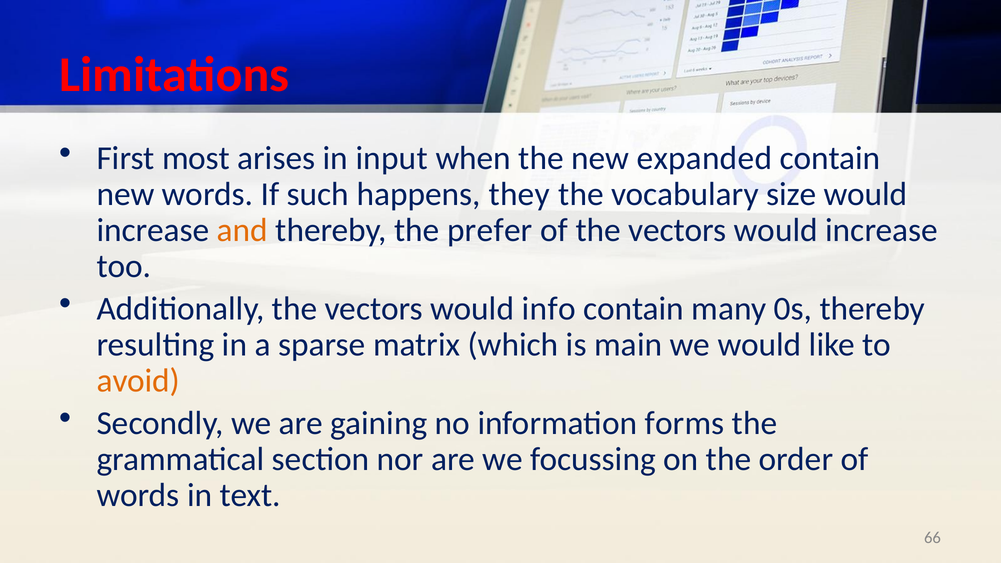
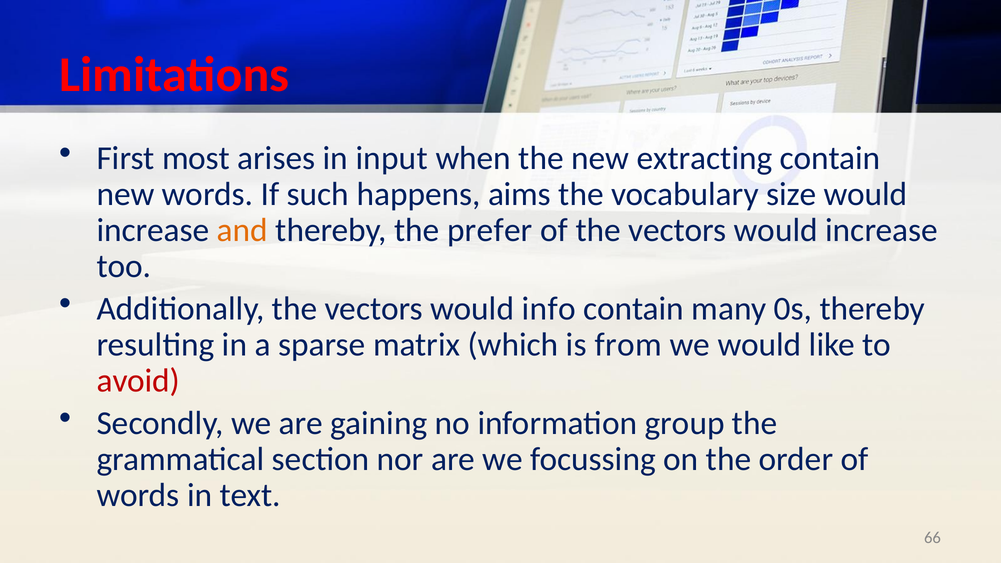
expanded: expanded -> extracting (705, 158)
they: they -> aims (520, 194)
main: main -> from (628, 345)
avoid colour: orange -> red (138, 381)
forms: forms -> group (685, 424)
